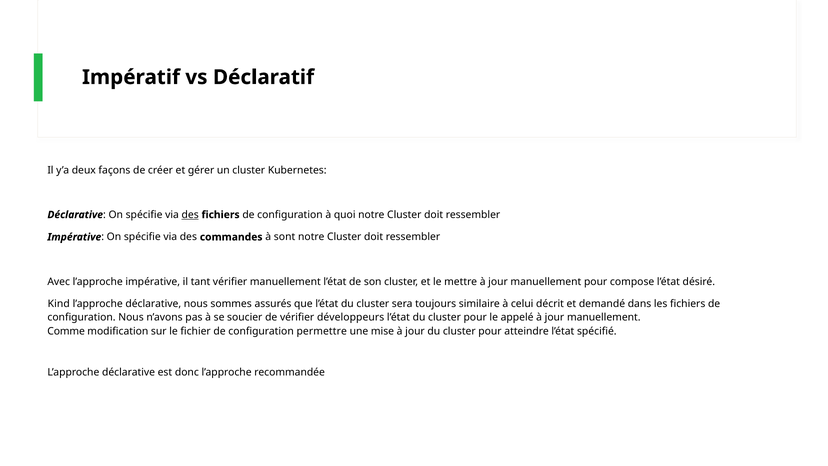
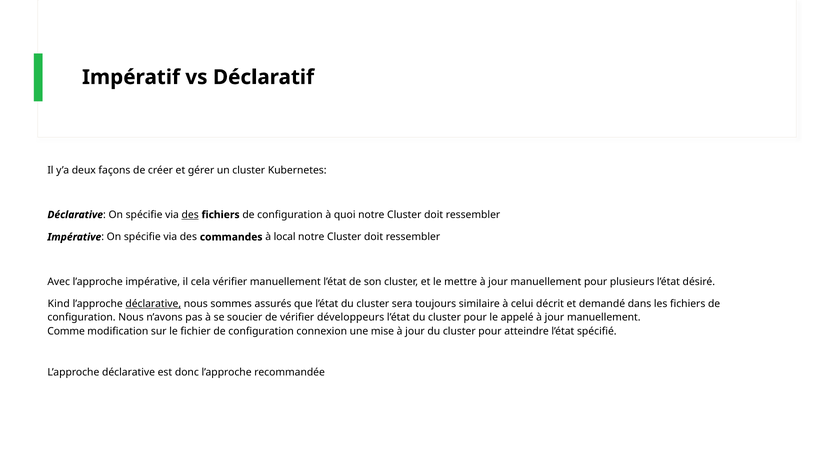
sont: sont -> local (285, 237)
tant: tant -> cela (200, 281)
compose: compose -> plusieurs (632, 281)
déclarative underline: none -> present (153, 304)
permettre: permettre -> connexion (322, 331)
